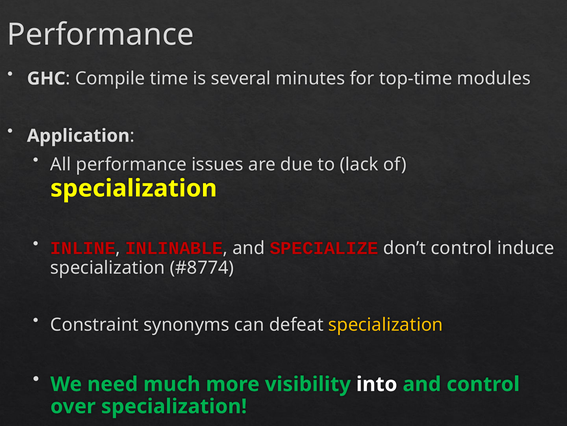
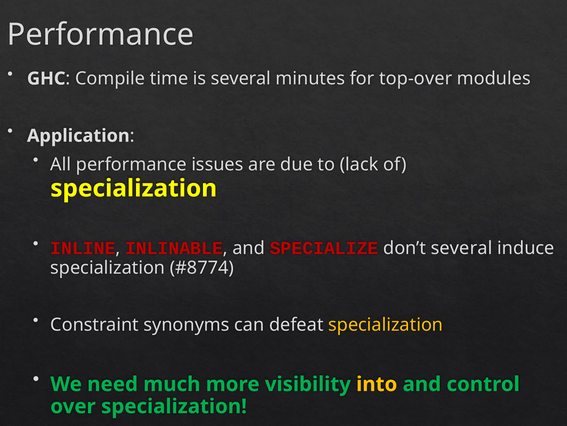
top-time: top-time -> top-over (416, 78)
don’t control: control -> several (462, 248)
into colour: white -> yellow (377, 384)
